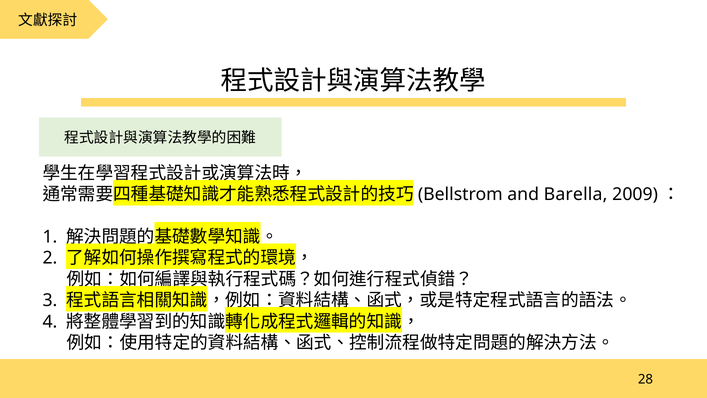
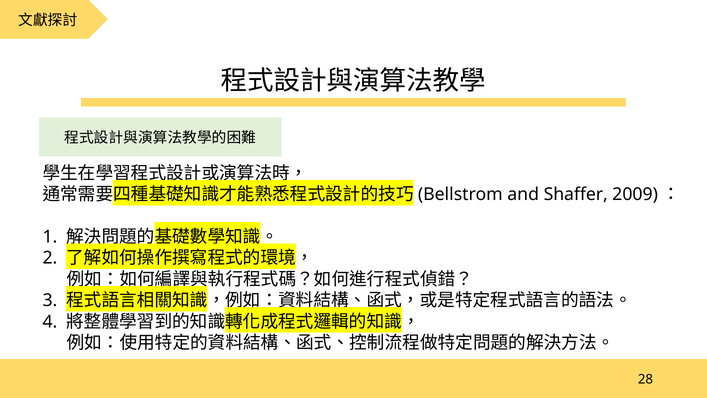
Barella: Barella -> Shaffer (576, 194)
